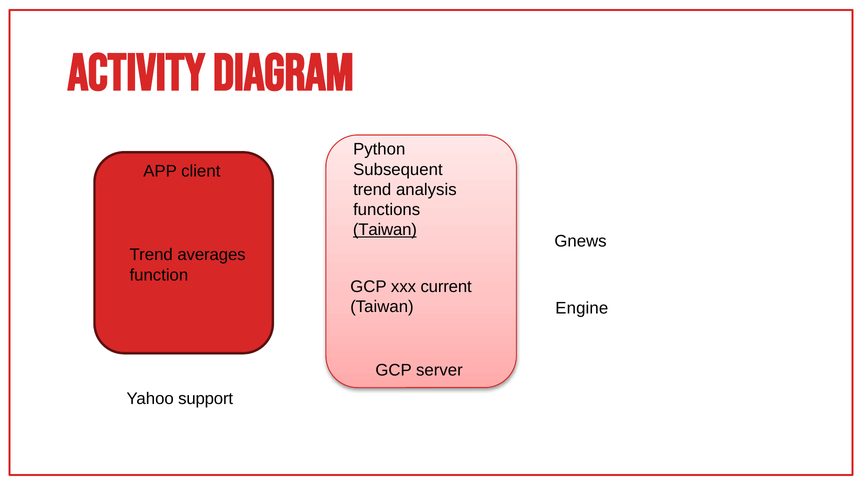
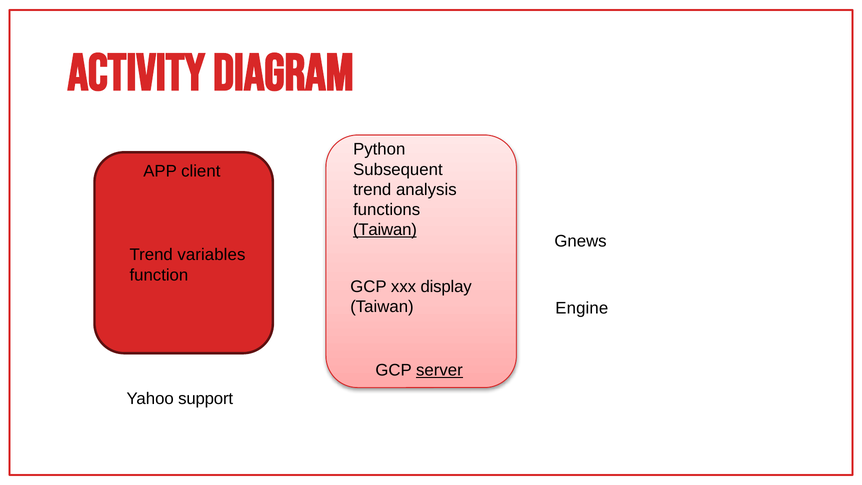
averages: averages -> variables (211, 255)
current: current -> display (446, 286)
server underline: none -> present (439, 370)
